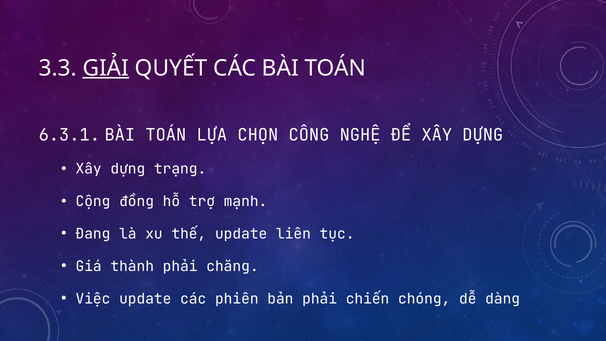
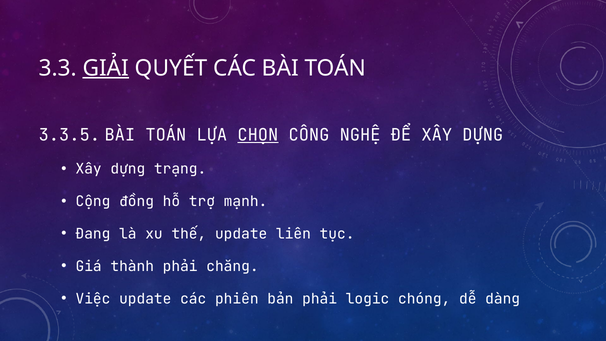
6.3.1: 6.3.1 -> 3.3.5 (69, 135)
CHỌN underline: none -> present (258, 135)
chiến: chiến -> logic (368, 299)
